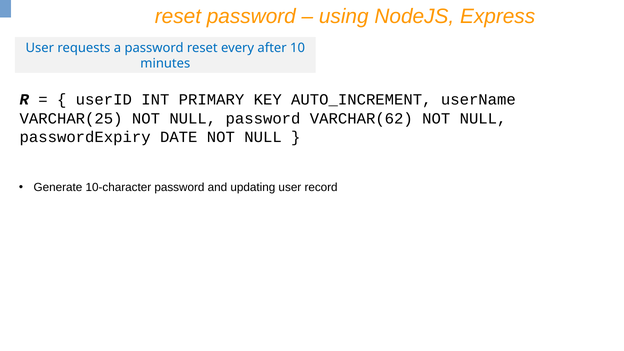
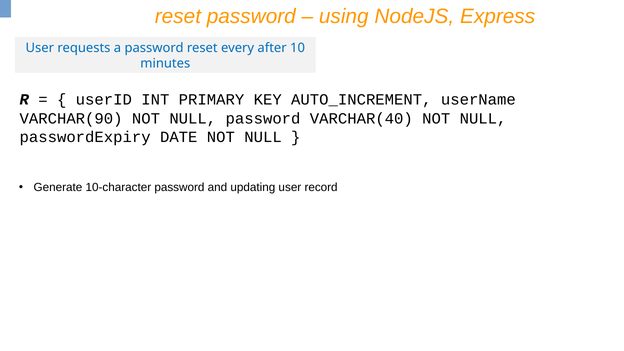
VARCHAR(25: VARCHAR(25 -> VARCHAR(90 (71, 119)
VARCHAR(62: VARCHAR(62 -> VARCHAR(40 (361, 119)
